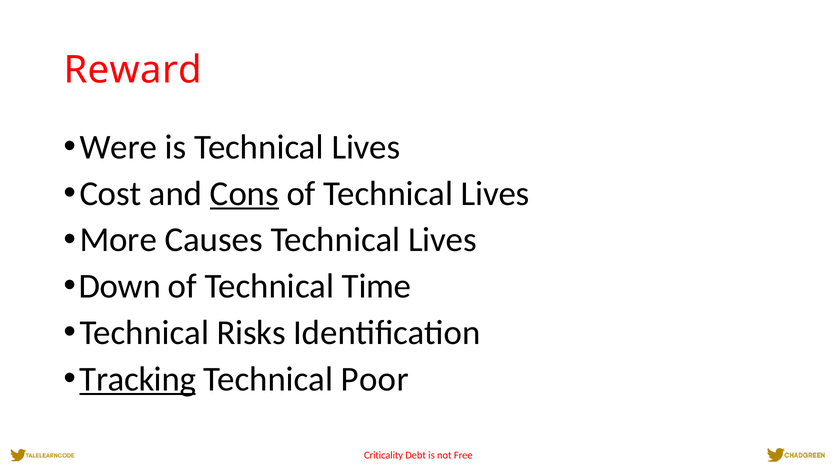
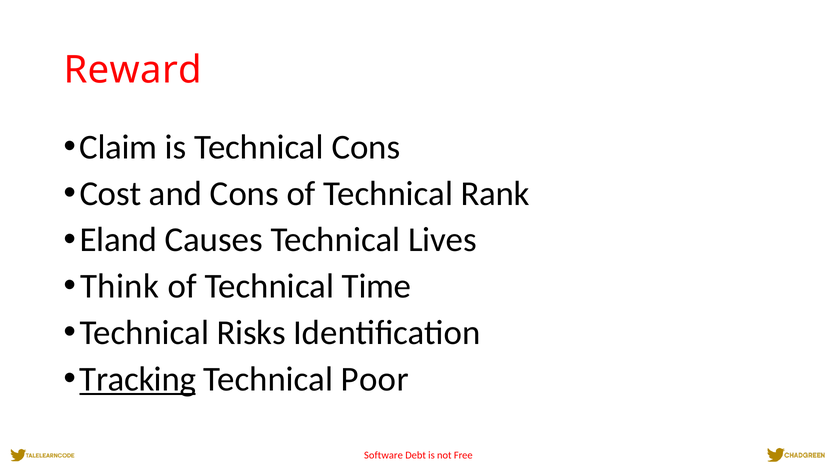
Were: Were -> Claim (118, 147)
is Technical Lives: Lives -> Cons (366, 147)
Cons underline: present -> none (244, 193)
of Technical Lives: Lives -> Rank (495, 193)
More: More -> Eland (118, 240)
Down: Down -> Think (120, 286)
Criticality: Criticality -> Software (384, 455)
